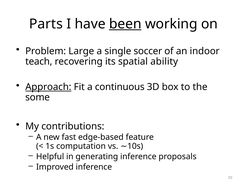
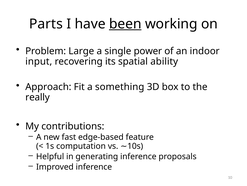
soccer: soccer -> power (148, 51)
teach: teach -> input (39, 61)
Approach underline: present -> none (48, 87)
continuous: continuous -> something (120, 87)
some: some -> really (38, 97)
